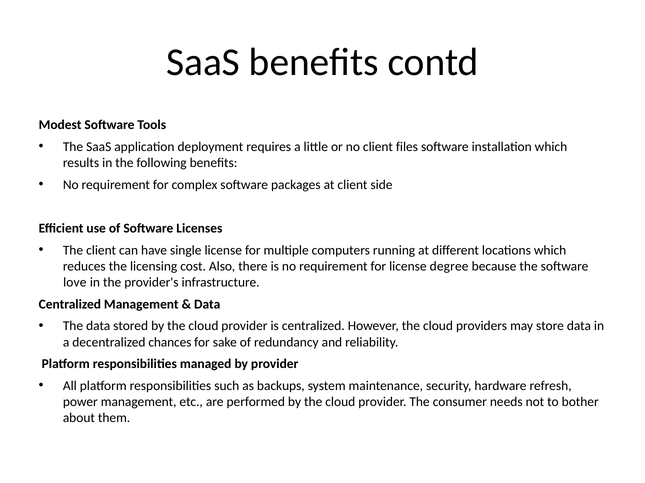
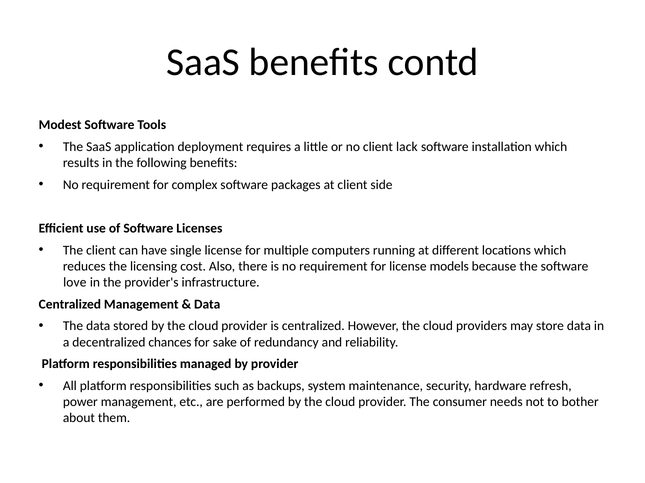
files: files -> lack (407, 147)
degree: degree -> models (449, 267)
